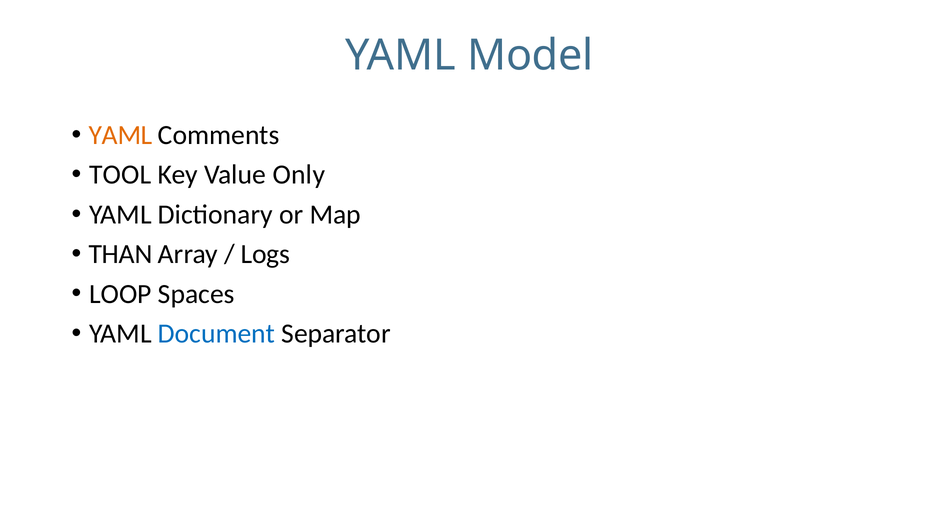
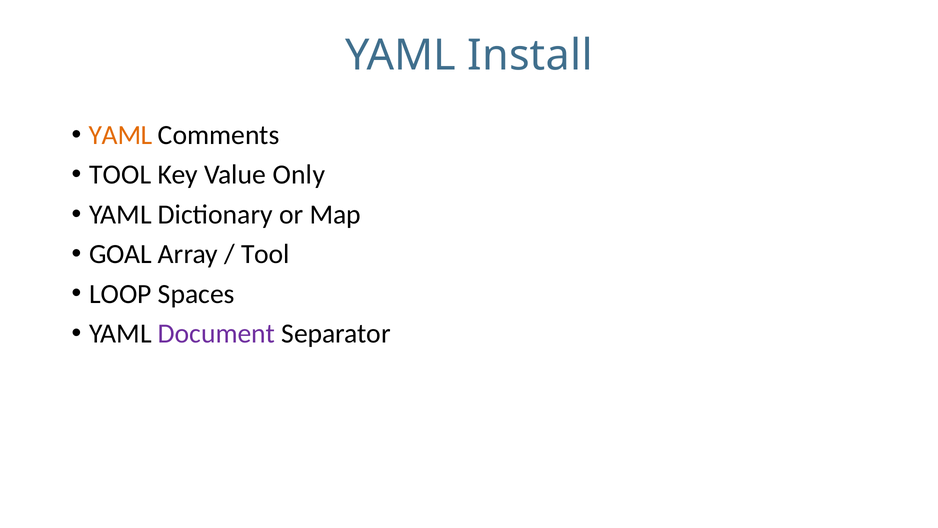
Model: Model -> Install (530, 55)
THAN: THAN -> GOAL (121, 254)
Logs: Logs -> Tool (265, 254)
Document colour: blue -> purple (217, 333)
